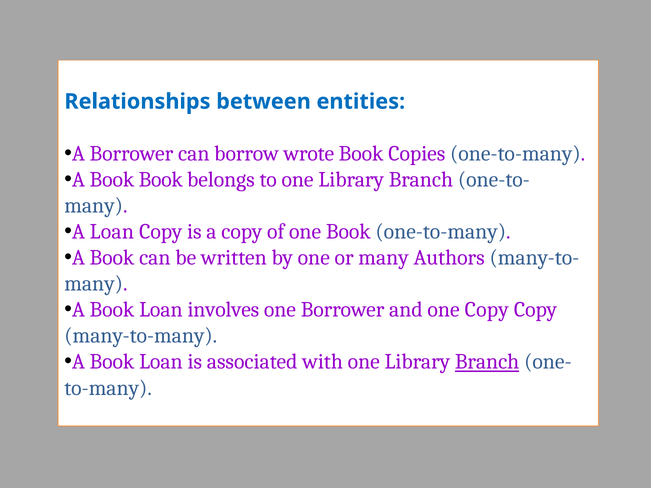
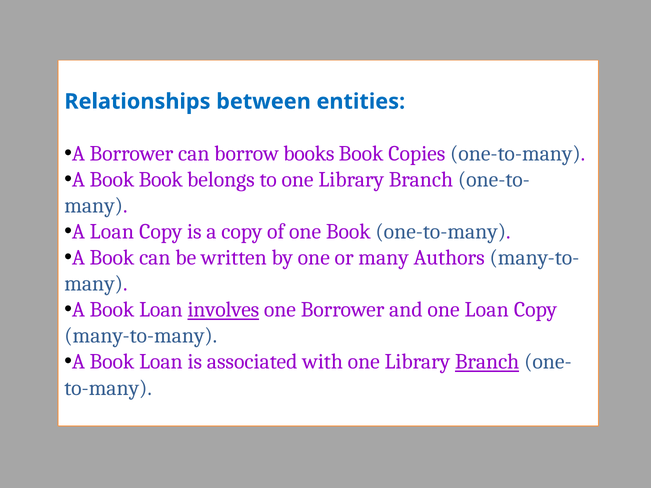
wrote: wrote -> books (309, 154)
involves underline: none -> present (223, 310)
one Copy: Copy -> Loan (487, 310)
